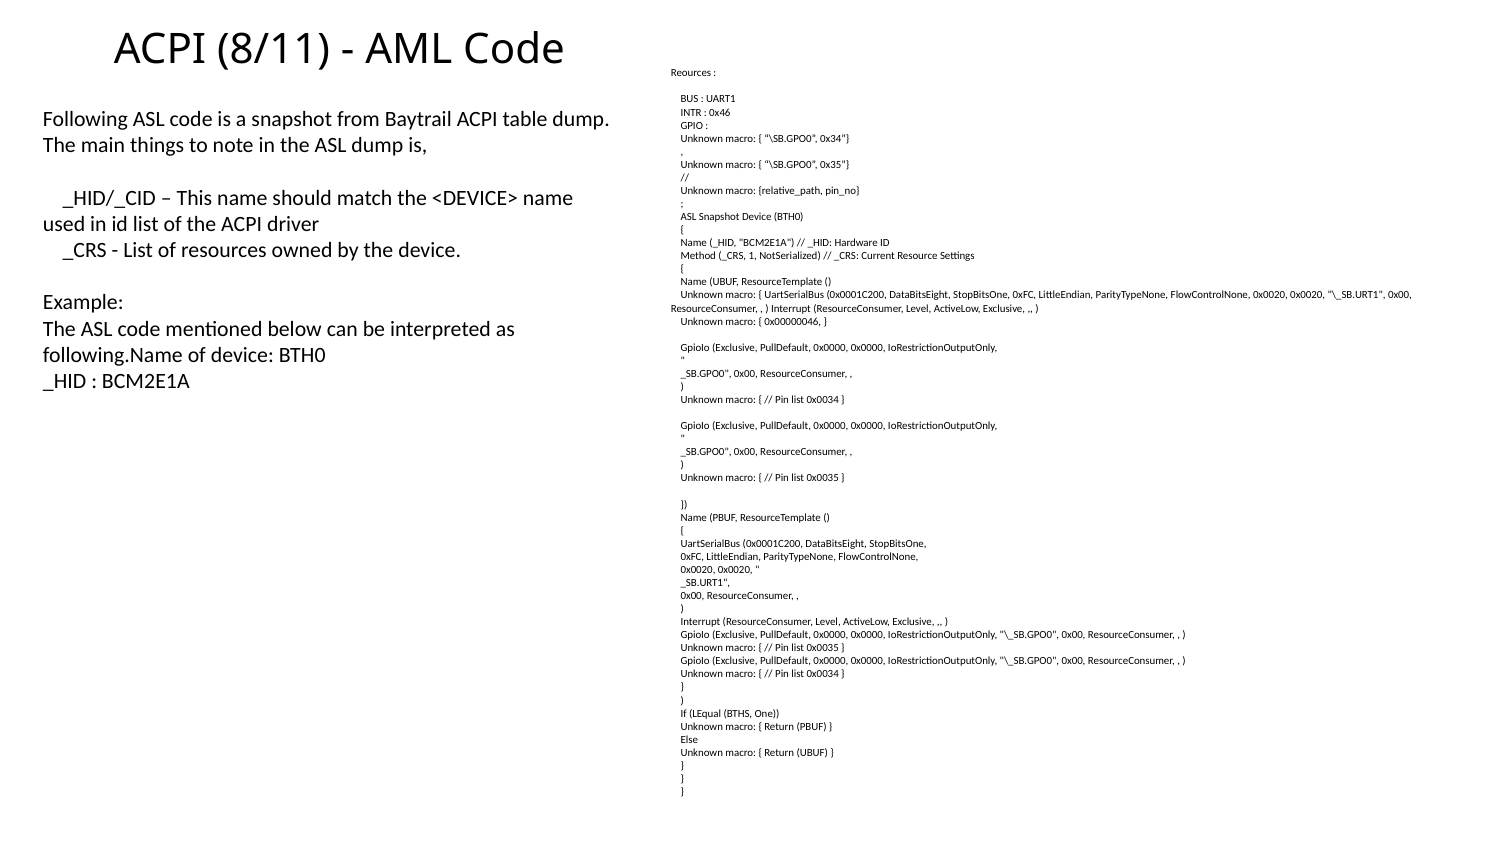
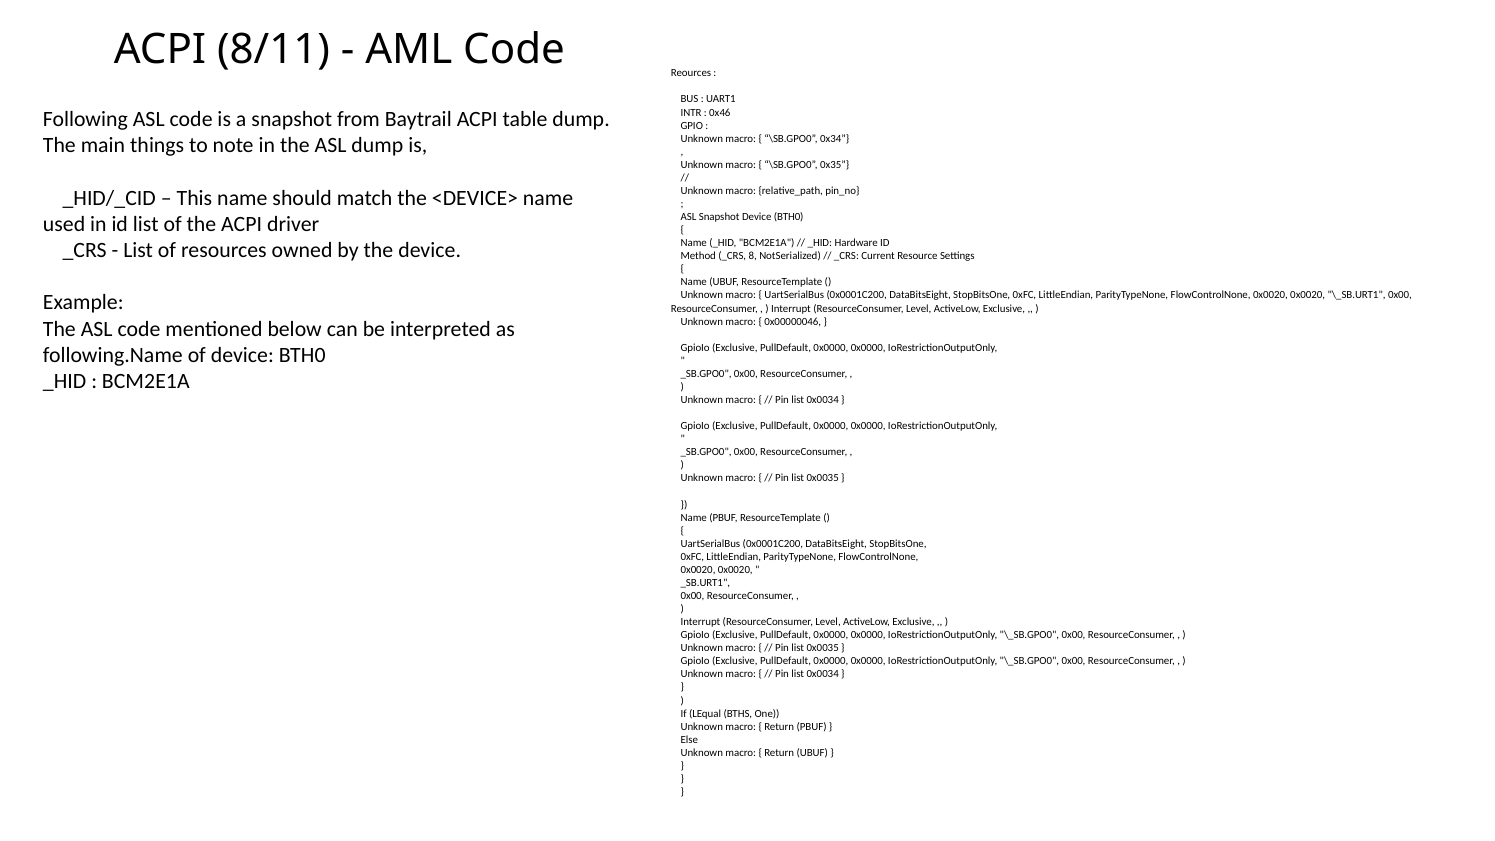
1: 1 -> 8 (753, 256)
